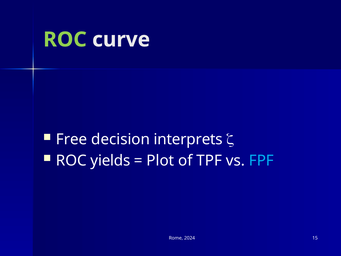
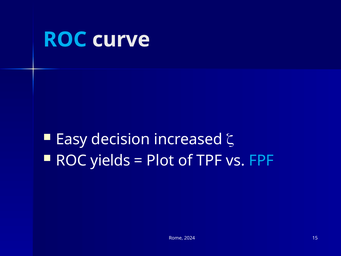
ROC colour: light green -> light blue (65, 40)
Free: Free -> Easy (72, 139)
interprets: interprets -> increased (188, 139)
